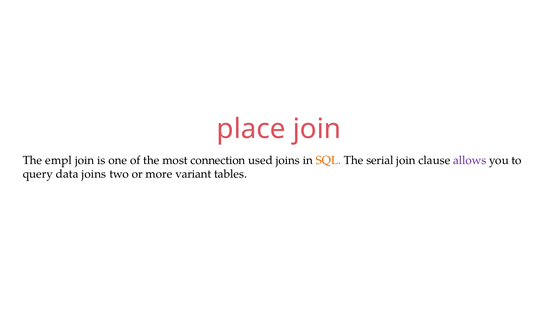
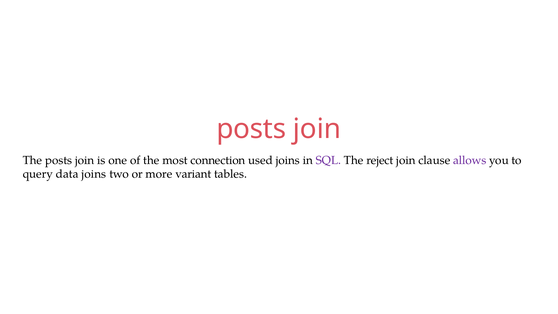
place: place -> posts (251, 129)
The empl: empl -> posts (59, 160)
SQL colour: orange -> purple (328, 160)
serial: serial -> reject (380, 160)
